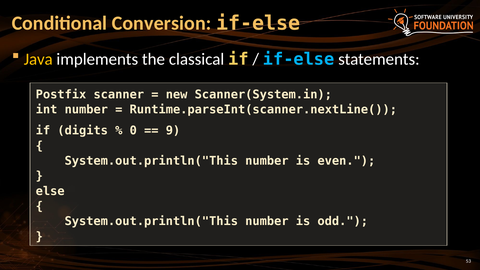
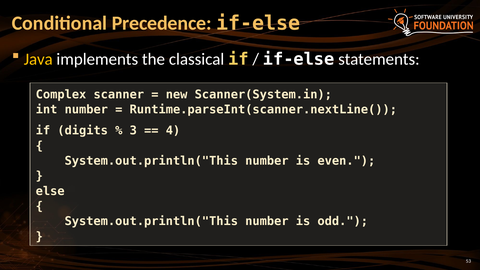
Conversion: Conversion -> Precedence (162, 23)
if-else colour: light blue -> white (299, 59)
Postfix: Postfix -> Complex (61, 94)
0: 0 -> 3 (133, 131)
9: 9 -> 4 (173, 131)
